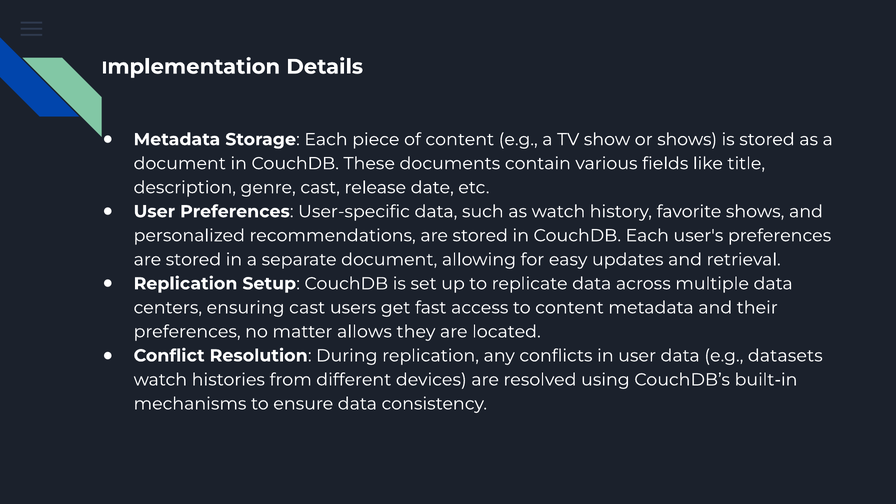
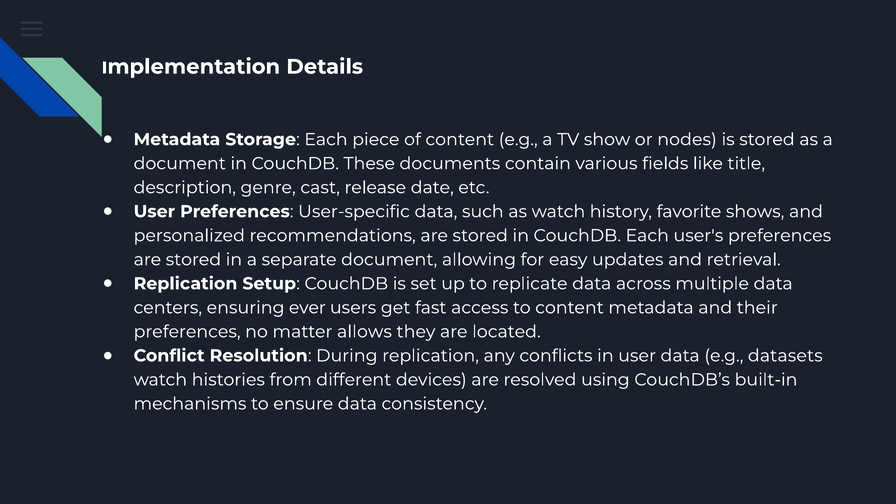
or shows: shows -> nodes (687, 139)
ensuring cast: cast -> ever (307, 308)
